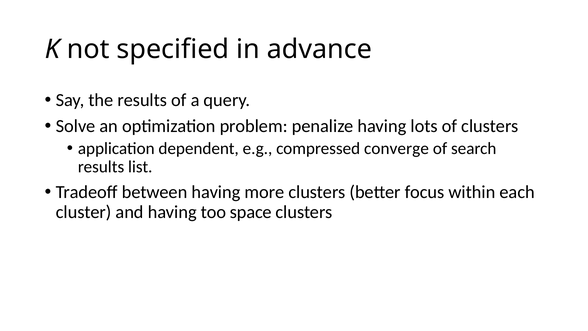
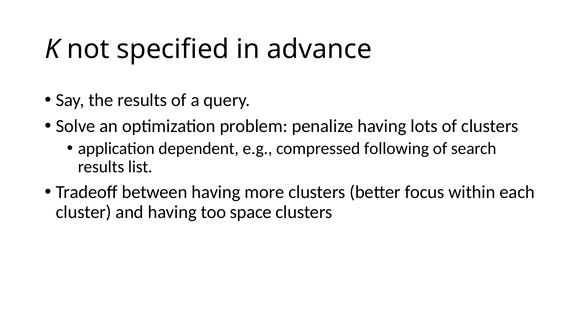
converge: converge -> following (396, 148)
